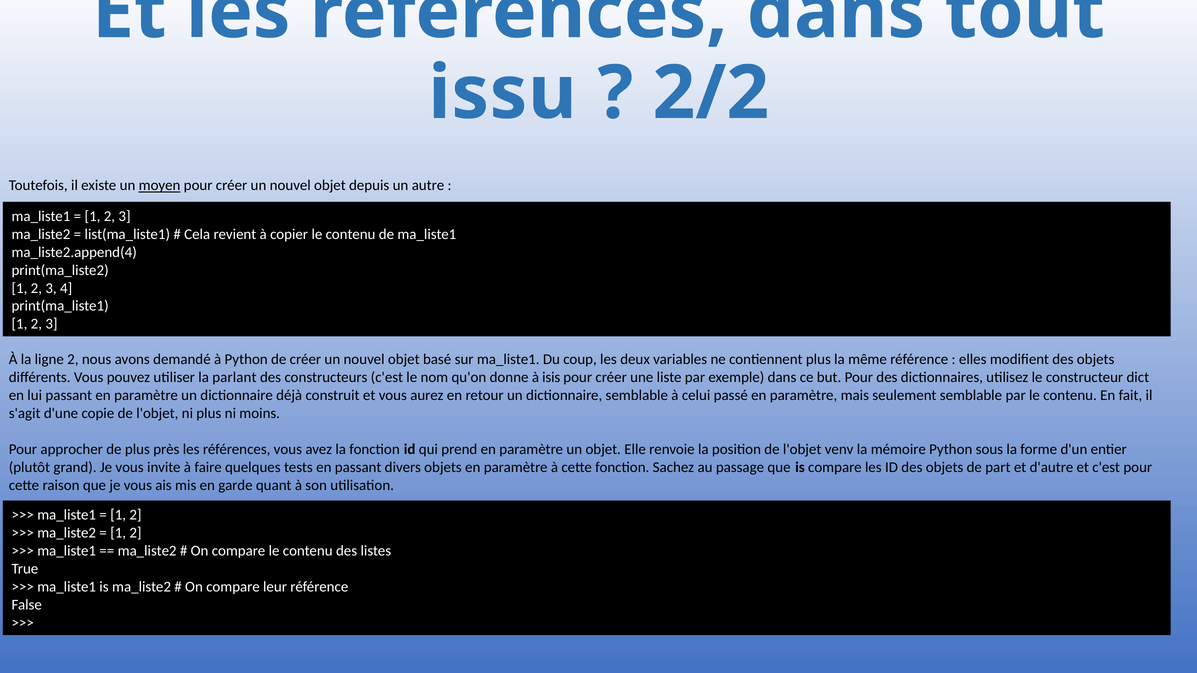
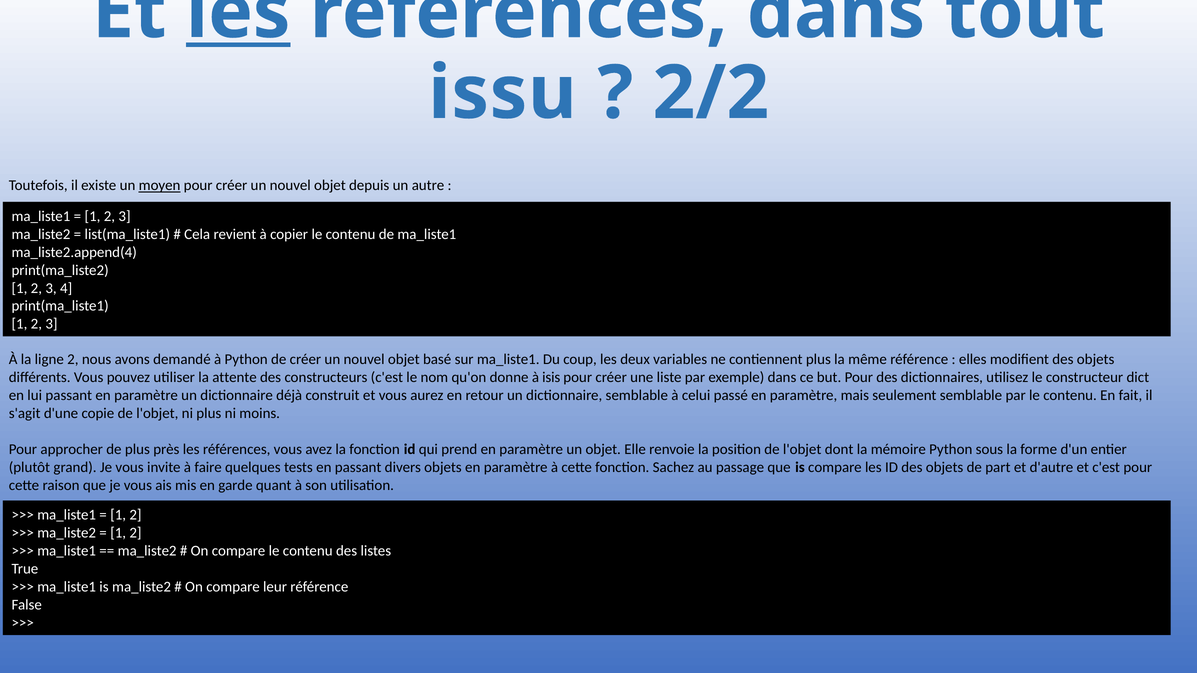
les underline: none -> present (238, 12)
parlant: parlant -> attente (234, 378)
venv: venv -> dont (839, 449)
